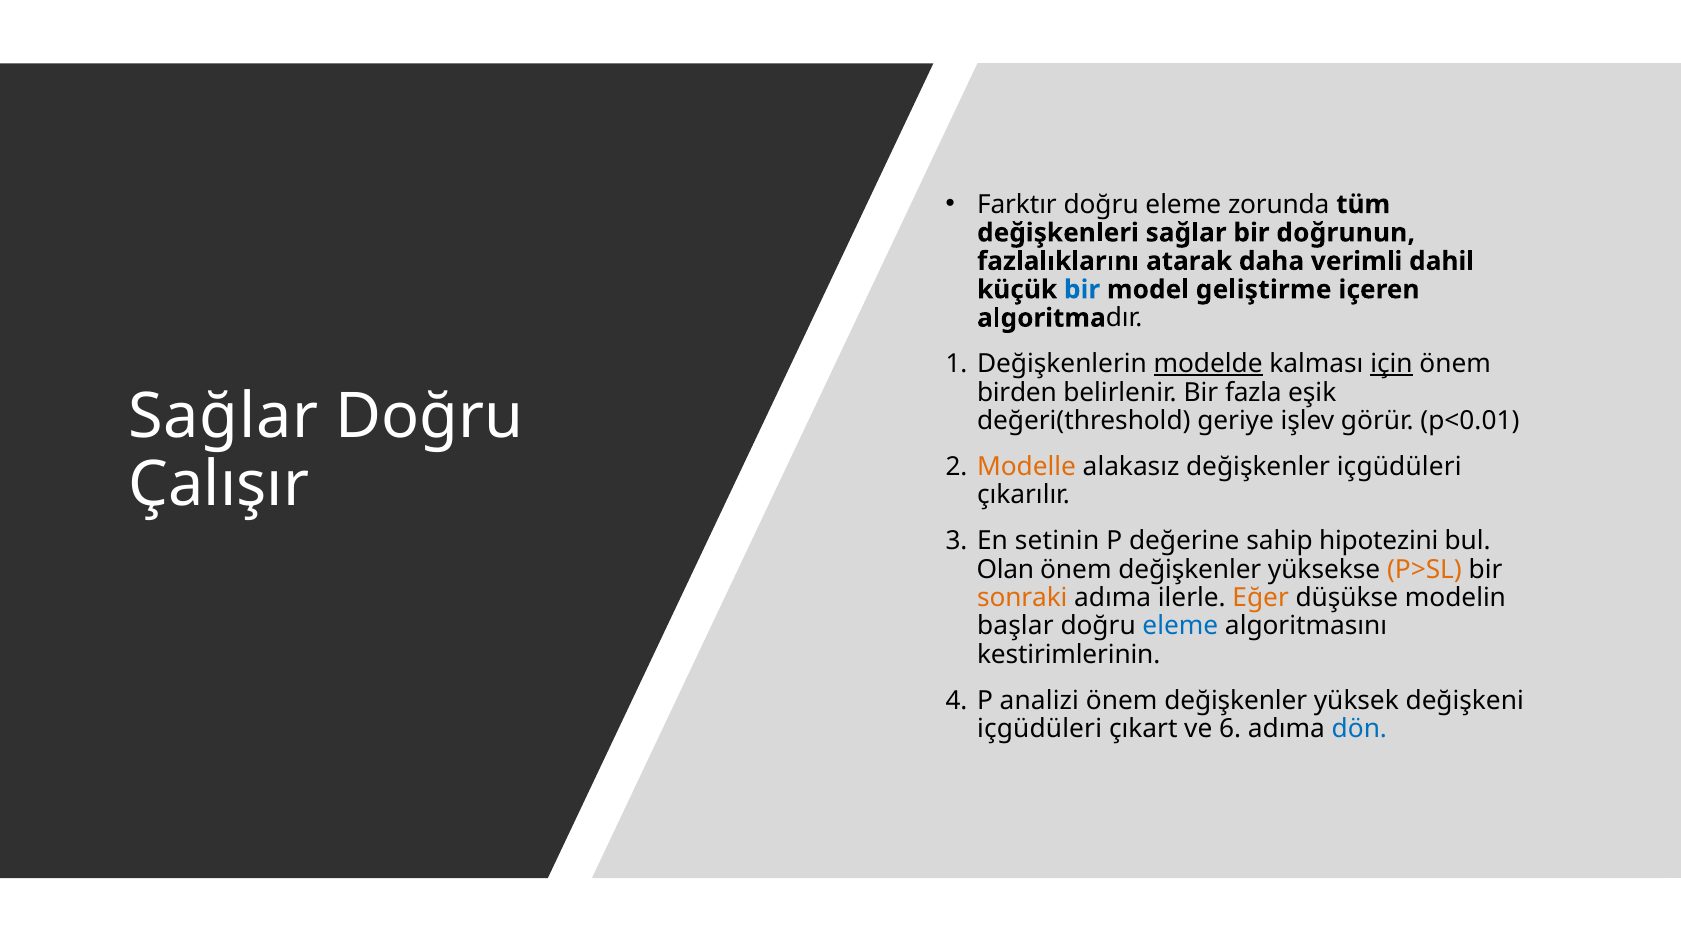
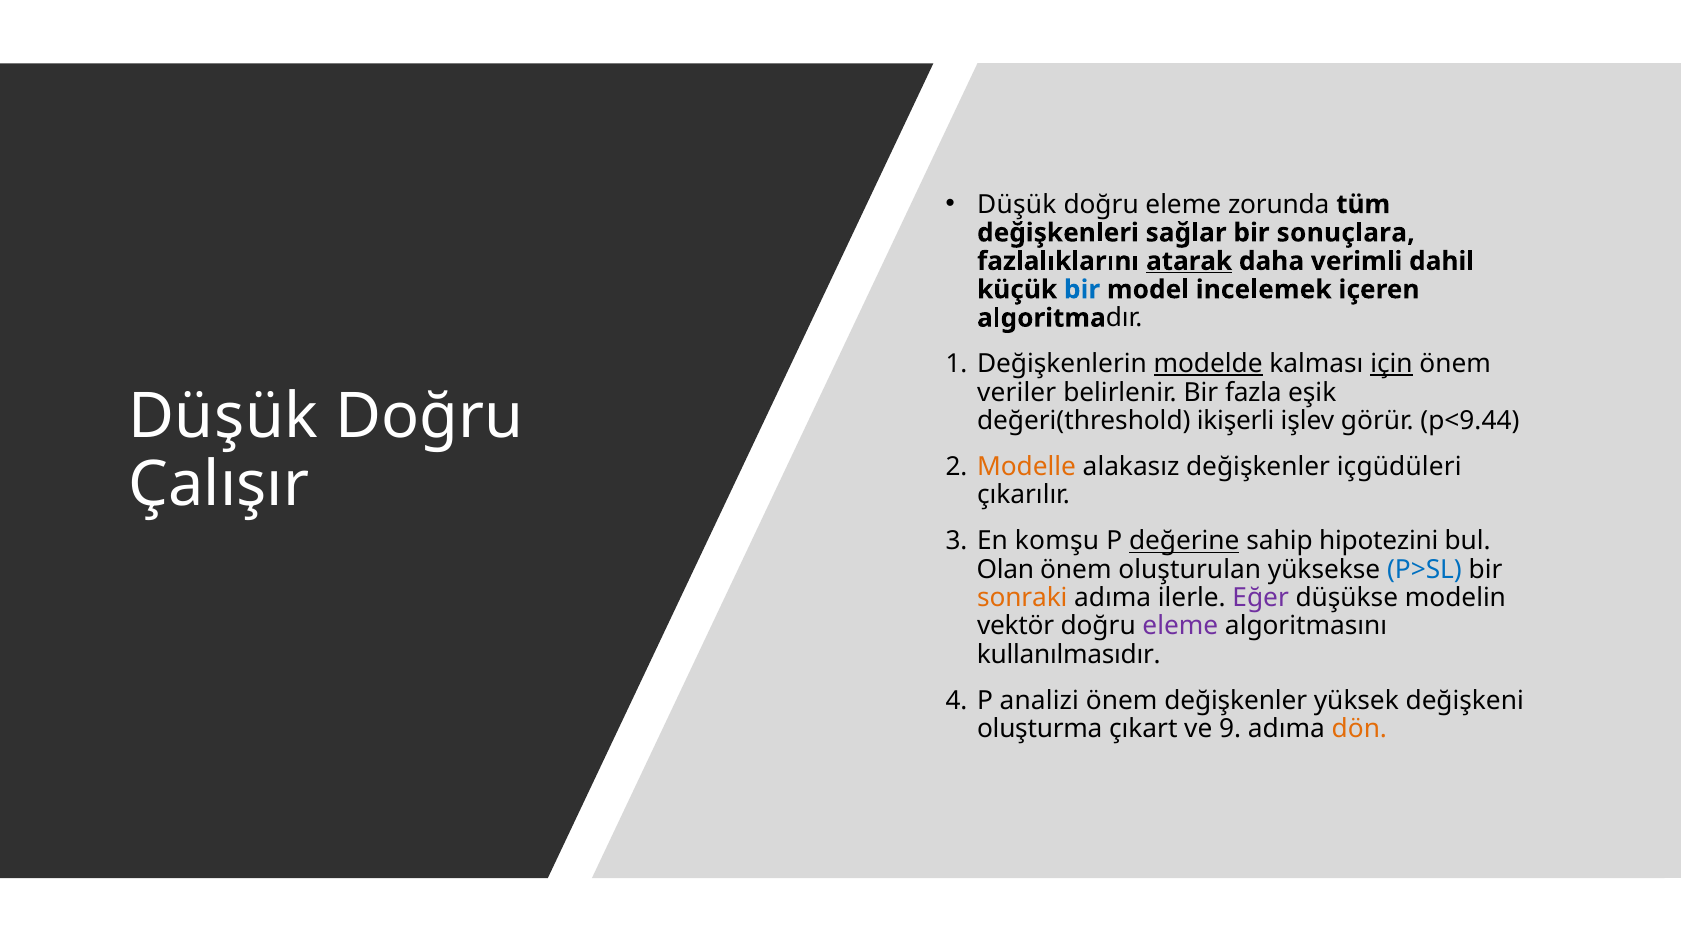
Farktır: Farktır -> Düşük (1017, 204)
doğrunun: doğrunun -> sonuçlara (1346, 233)
atarak underline: none -> present (1189, 261)
geliştirme: geliştirme -> incelemek (1264, 289)
birden: birden -> veriler (1017, 392)
Sağlar: Sağlar -> Düşük (223, 416)
geriye: geriye -> ikişerli (1236, 421)
p<0.01: p<0.01 -> p<9.44 (1470, 421)
setinin: setinin -> komşu (1057, 541)
değerine underline: none -> present (1184, 541)
değişkenler: değişkenler -> oluşturulan (1190, 569)
P>SL colour: orange -> blue (1424, 569)
Eğer colour: orange -> purple (1261, 598)
başlar: başlar -> vektör (1016, 626)
eleme colour: blue -> purple (1180, 626)
kestirimlerinin: kestirimlerinin -> kullanılmasıdır (1069, 654)
içgüdüleri: içgüdüleri -> oluşturma (1040, 729)
6: 6 -> 9 (1230, 729)
dön colour: blue -> orange (1359, 729)
